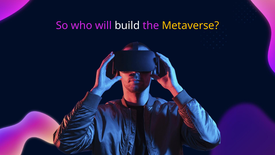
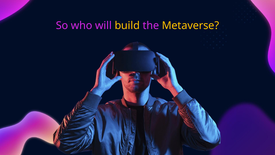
build colour: white -> yellow (127, 25)
